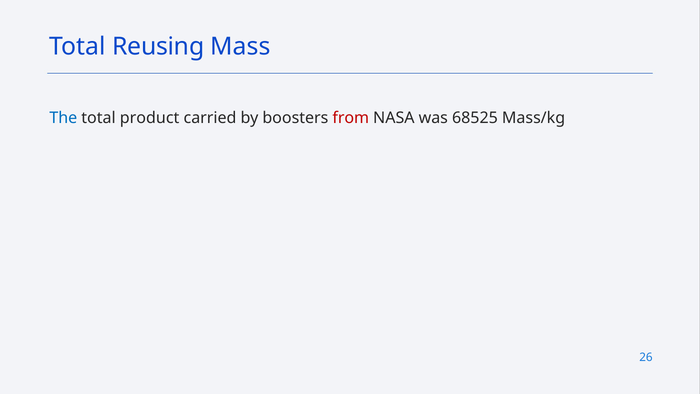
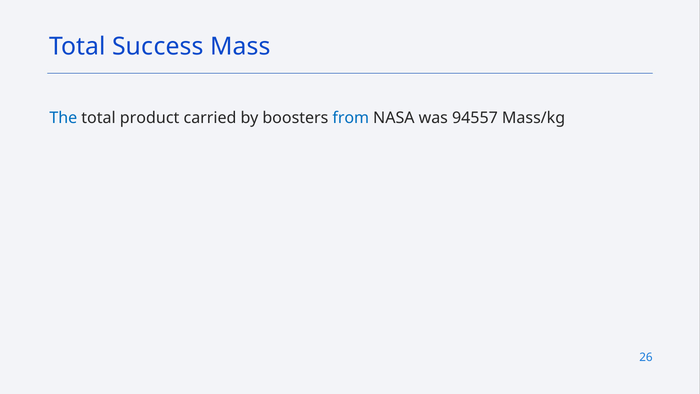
Reusing: Reusing -> Success (158, 47)
from colour: red -> blue (351, 118)
68525: 68525 -> 94557 (475, 118)
